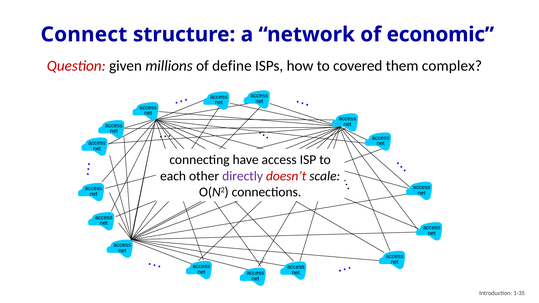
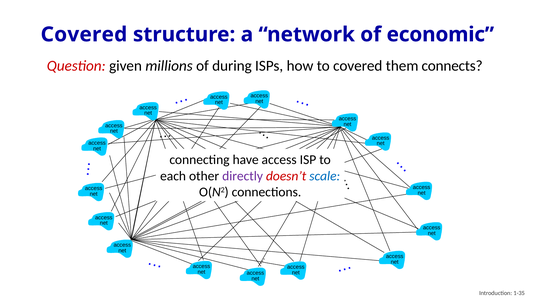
Connect: Connect -> Covered (84, 35)
define: define -> during (232, 66)
complex: complex -> connects (452, 66)
scale colour: black -> blue (325, 176)
